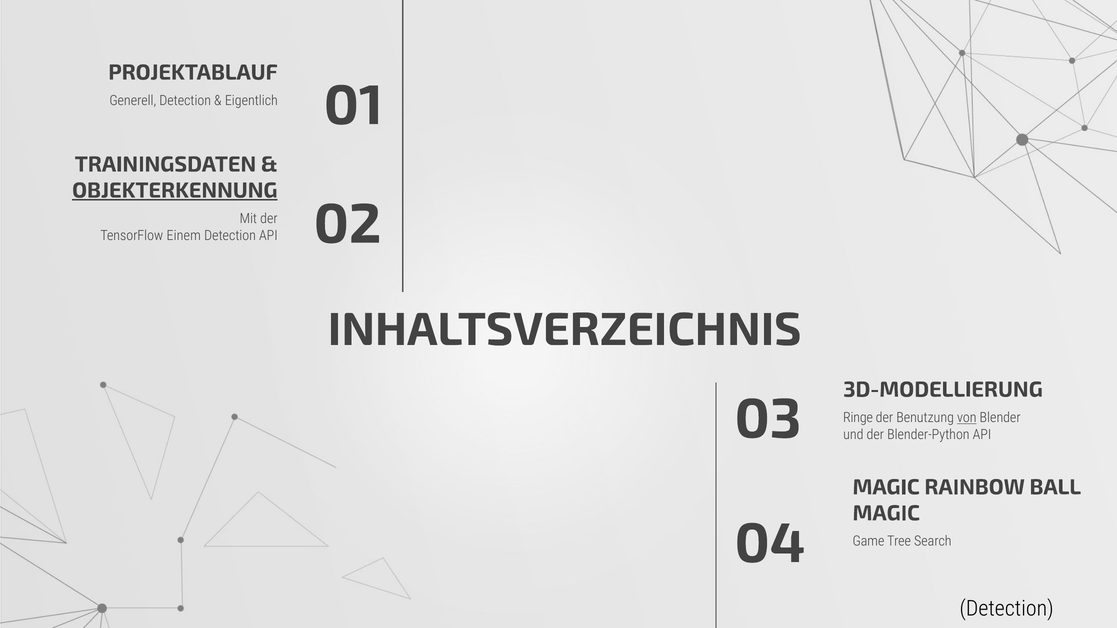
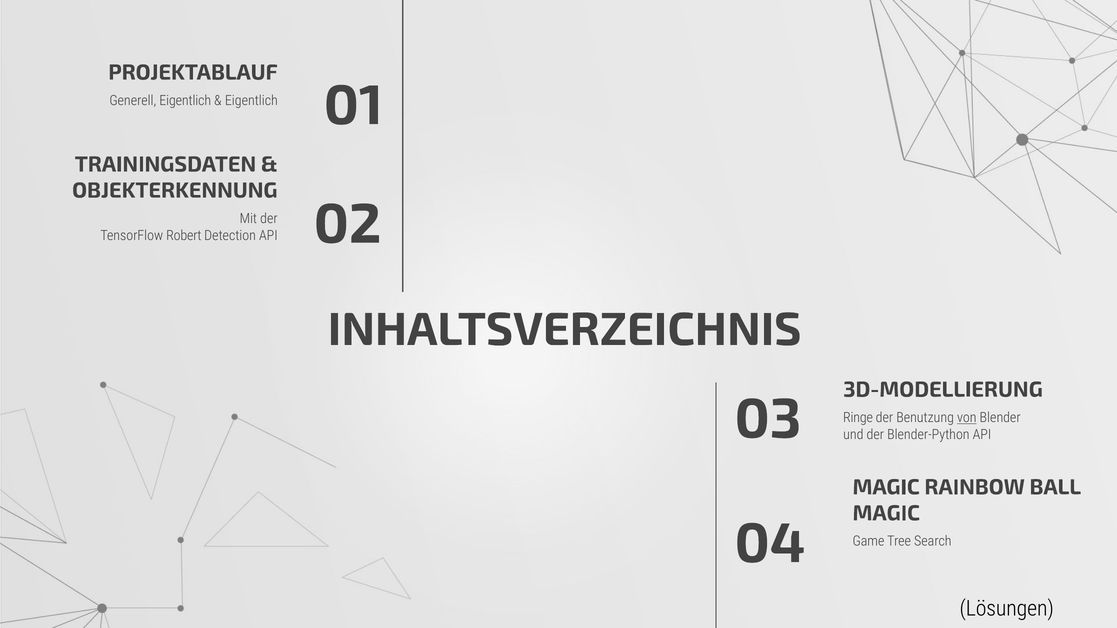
Generell Detection: Detection -> Eigentlich (185, 101)
OBJEKTERKENNUNG underline: present -> none (175, 191)
Einem: Einem -> Robert (184, 236)
Detection: Detection -> Lösungen (1007, 609)
